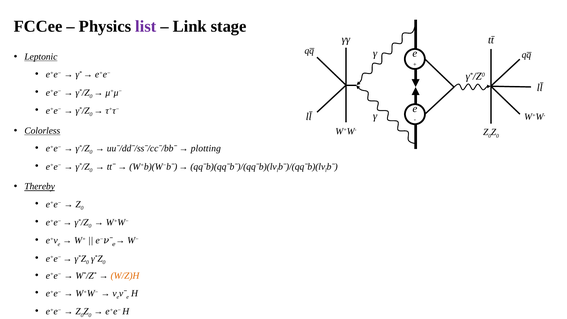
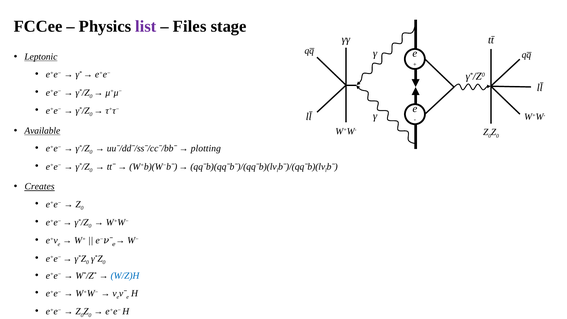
Link: Link -> Files (190, 26)
Colorless: Colorless -> Available (42, 131)
Thereby: Thereby -> Creates (40, 186)
W/Z)H colour: orange -> blue (125, 276)
